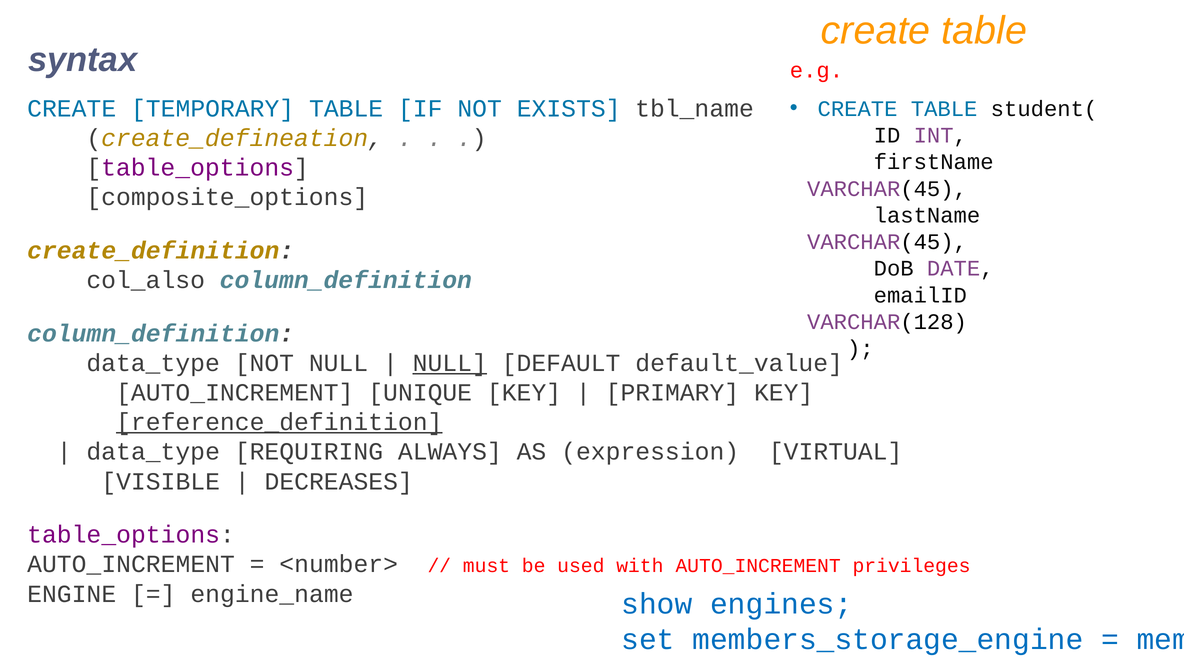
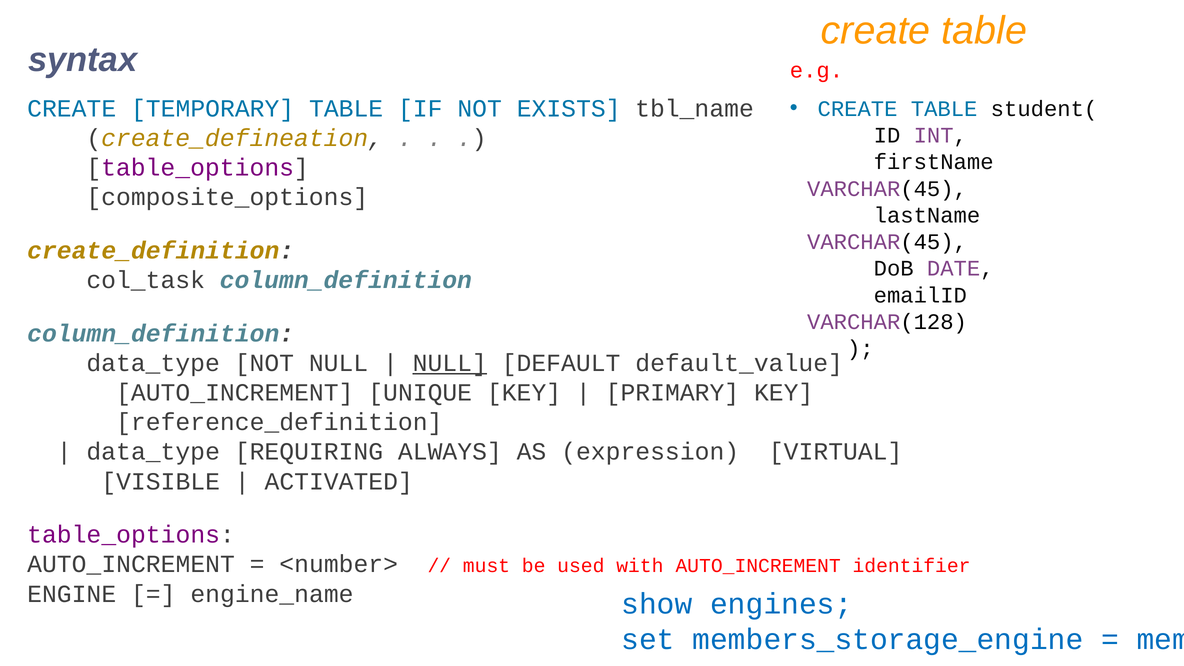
col_also: col_also -> col_task (146, 280)
reference_definition underline: present -> none (279, 422)
DECREASES: DECREASES -> ACTIVATED (339, 481)
privileges: privileges -> identifier (912, 566)
